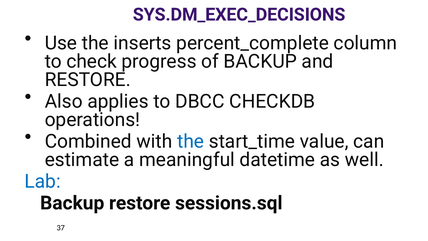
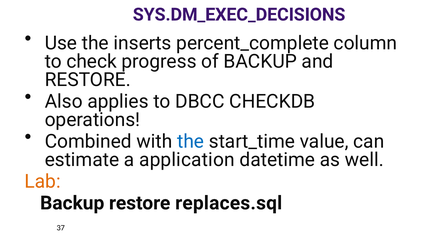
meaningful: meaningful -> application (187, 160)
Lab colour: blue -> orange (43, 181)
sessions.sql: sessions.sql -> replaces.sql (229, 203)
